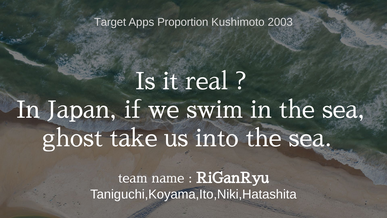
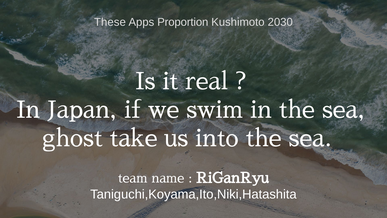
Target: Target -> These (110, 22)
2003: 2003 -> 2030 (280, 22)
